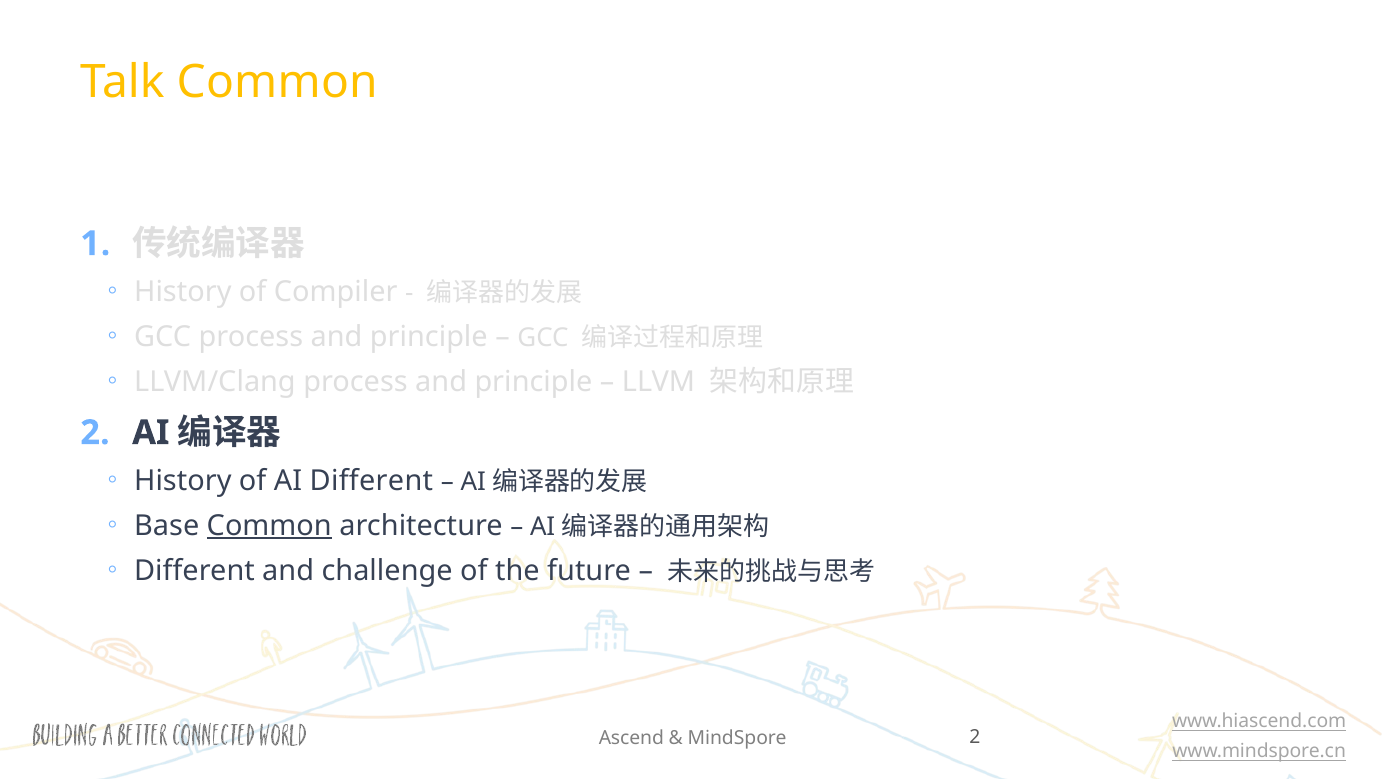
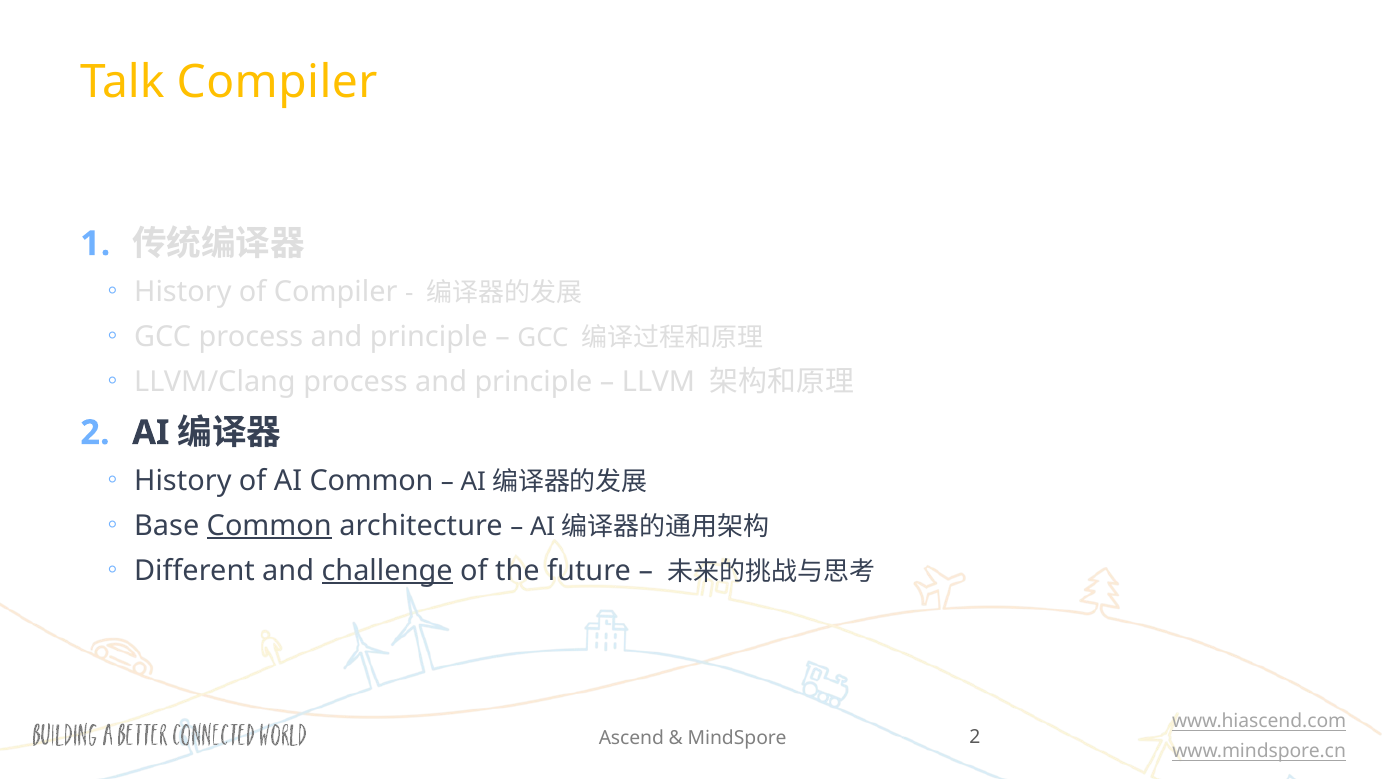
Talk Common: Common -> Compiler (277, 82)
AI Different: Different -> Common (372, 481)
challenge underline: none -> present (387, 571)
